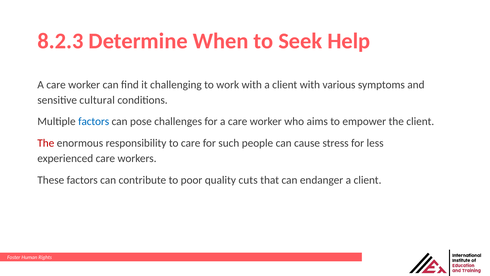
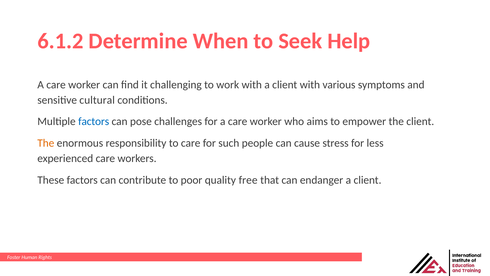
8.2.3: 8.2.3 -> 6.1.2 (60, 41)
The colour: red -> orange (46, 143)
cuts: cuts -> free (248, 180)
